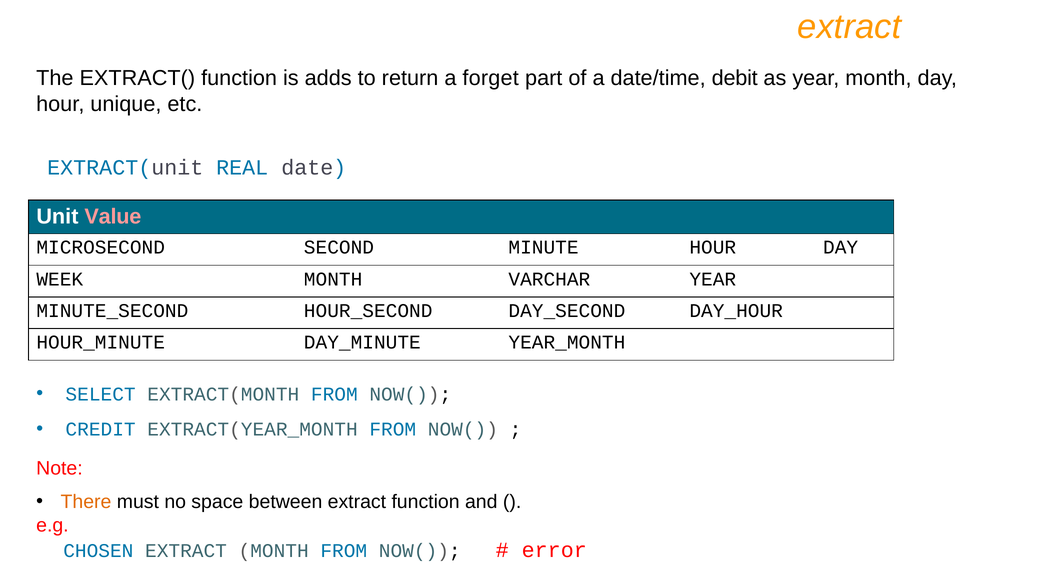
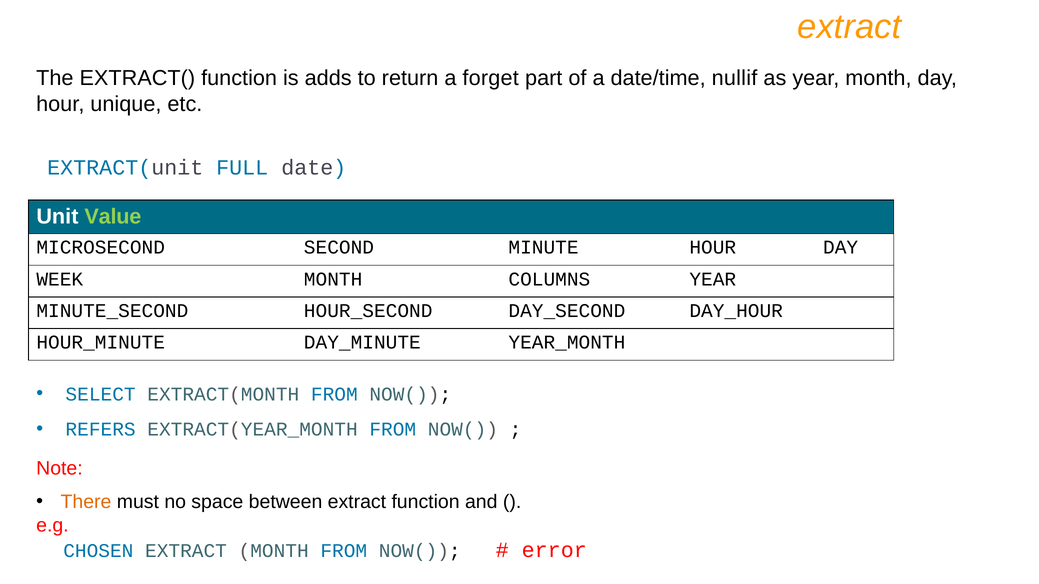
debit: debit -> nullif (734, 78)
REAL: REAL -> FULL (242, 168)
Value colour: pink -> light green (113, 217)
VARCHAR: VARCHAR -> COLUMNS (549, 279)
CREDIT: CREDIT -> REFERS (101, 429)
